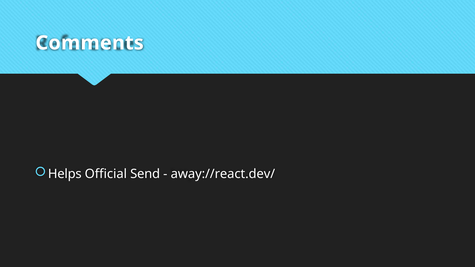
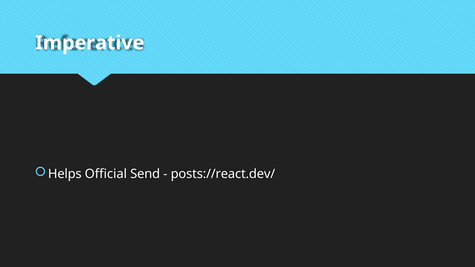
Comments: Comments -> Imperative (90, 43)
away://react.dev/: away://react.dev/ -> posts://react.dev/ (223, 174)
